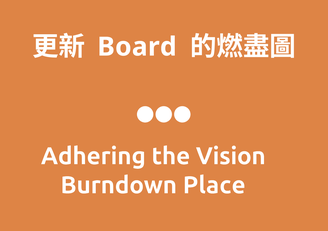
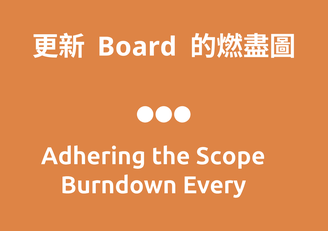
Vision: Vision -> Scope (231, 156)
Place: Place -> Every (214, 185)
